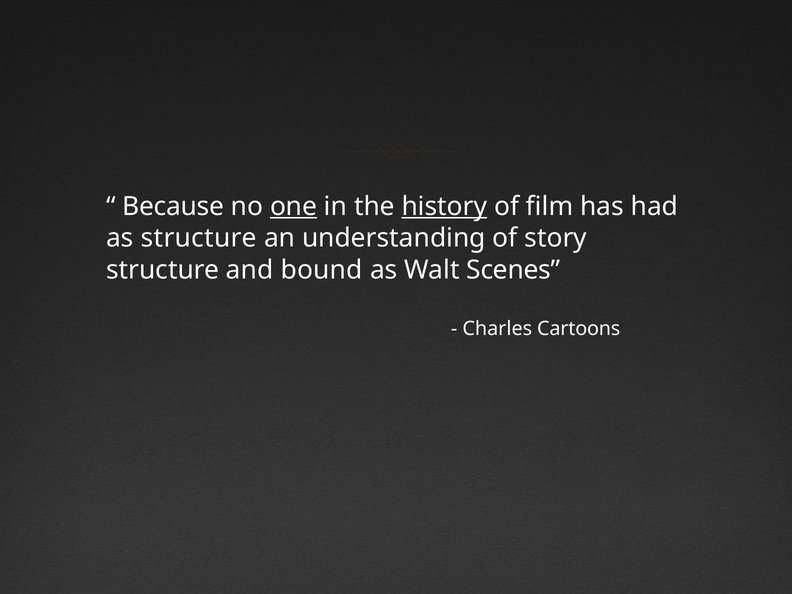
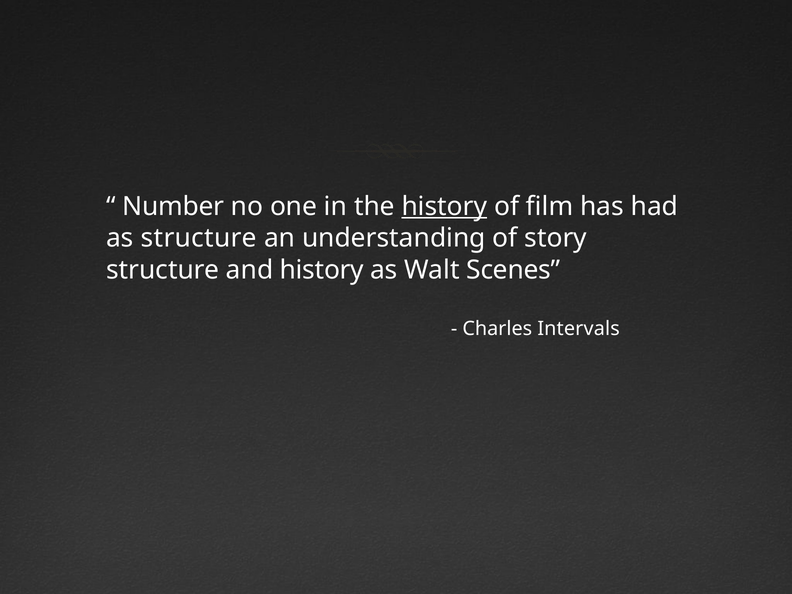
Because: Because -> Number (173, 206)
one underline: present -> none (294, 206)
and bound: bound -> history (322, 270)
Cartoons: Cartoons -> Intervals (579, 329)
